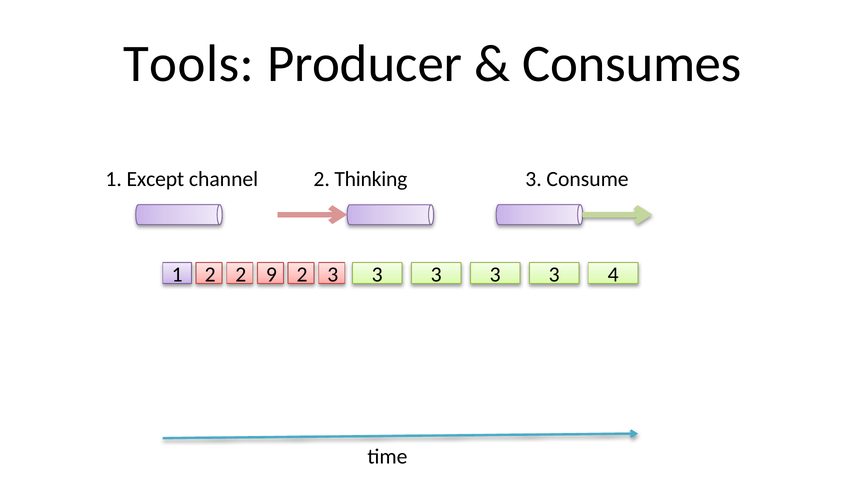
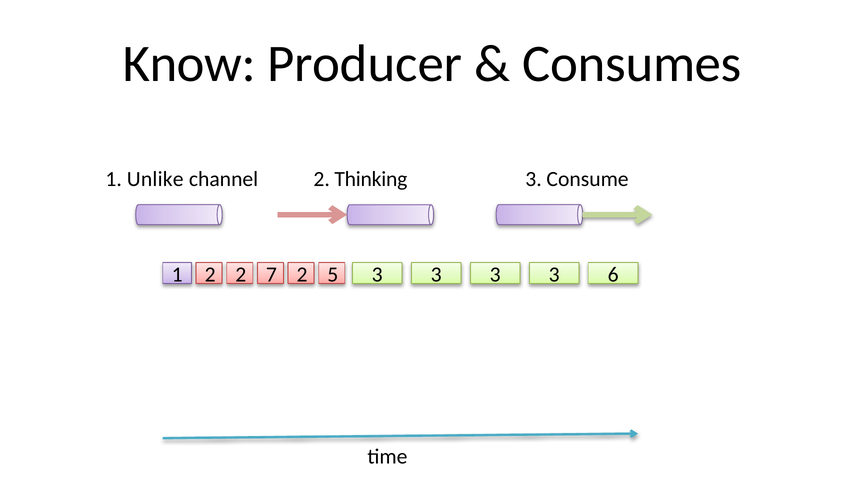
Tools: Tools -> Know (189, 64)
Except: Except -> Unlike (155, 180)
9: 9 -> 7 (271, 275)
2 3: 3 -> 5 (333, 275)
4: 4 -> 6 (613, 275)
